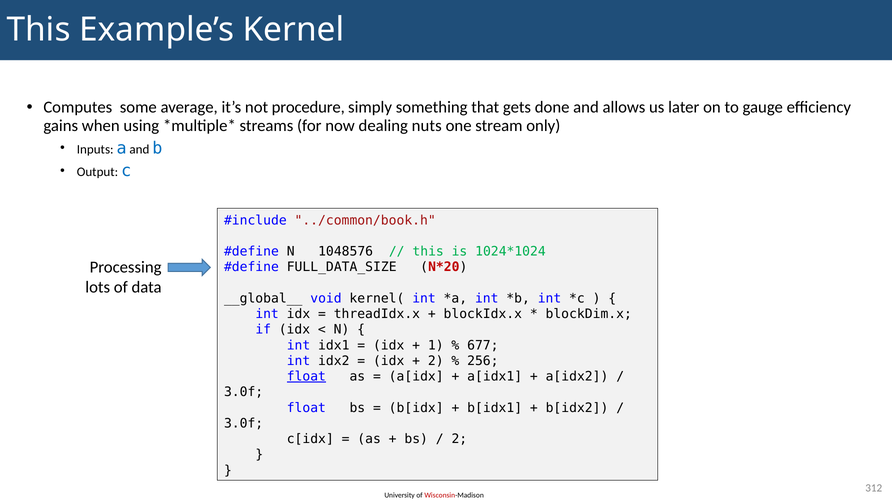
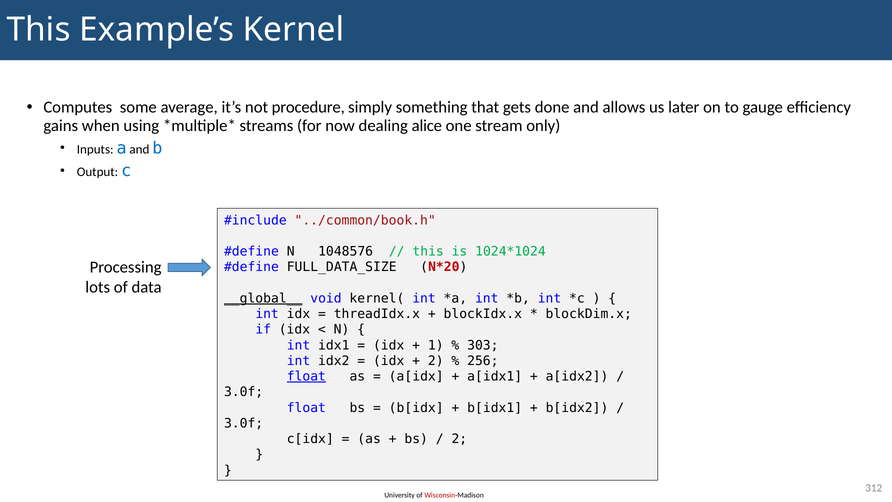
nuts: nuts -> alice (427, 125)
__global__ underline: none -> present (263, 298)
677: 677 -> 303 (483, 345)
